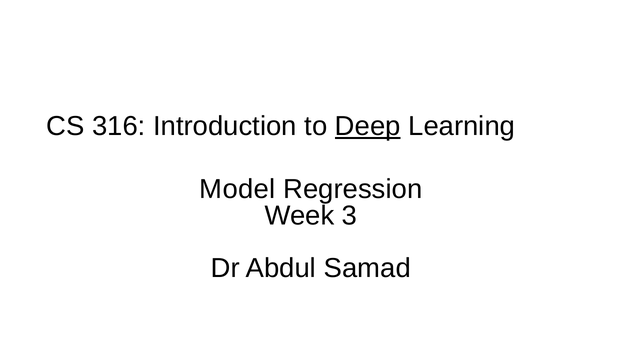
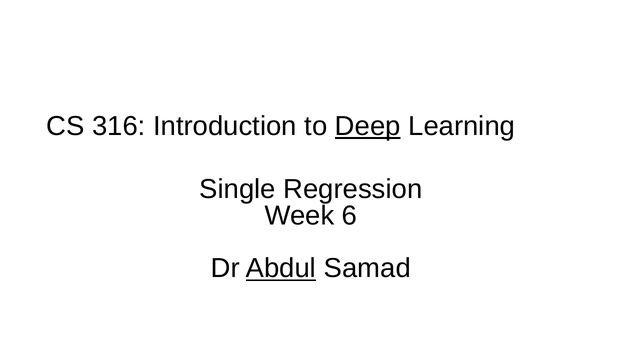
Model: Model -> Single (238, 190)
3: 3 -> 6 (350, 216)
Abdul underline: none -> present (281, 269)
